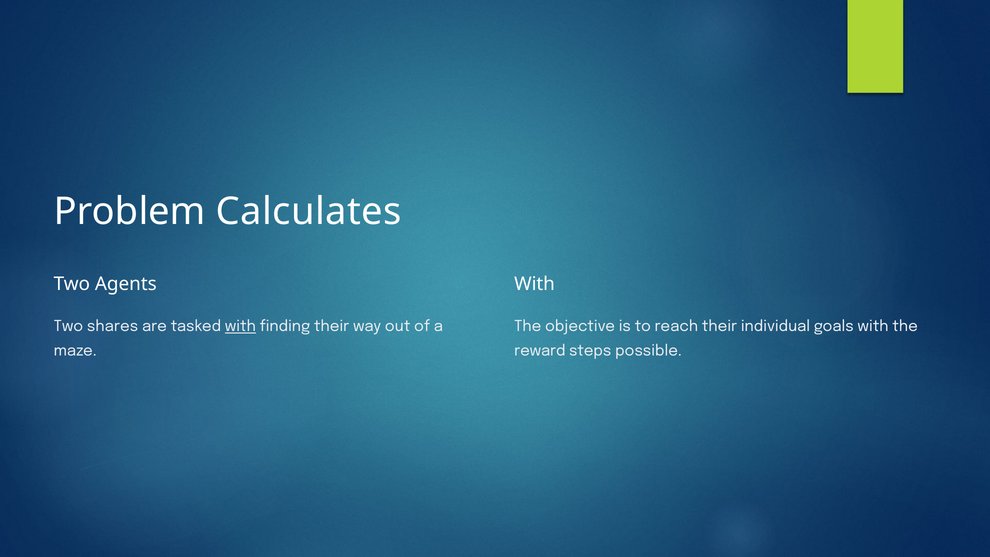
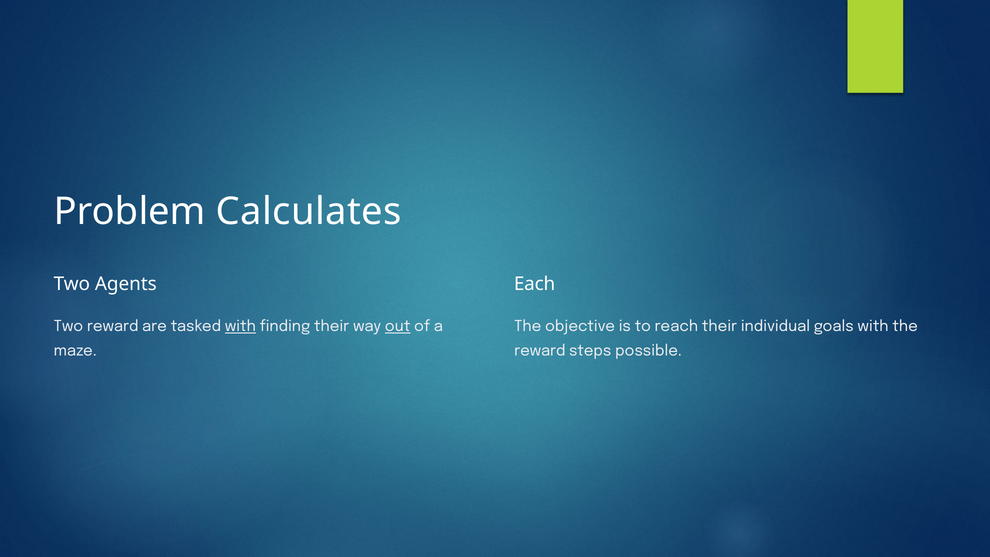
With: With -> Each (535, 284)
Two shares: shares -> reward (113, 326)
out underline: none -> present (398, 326)
